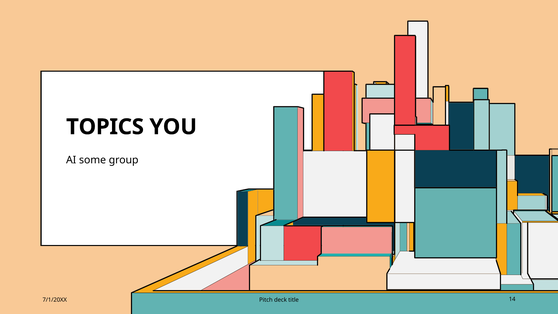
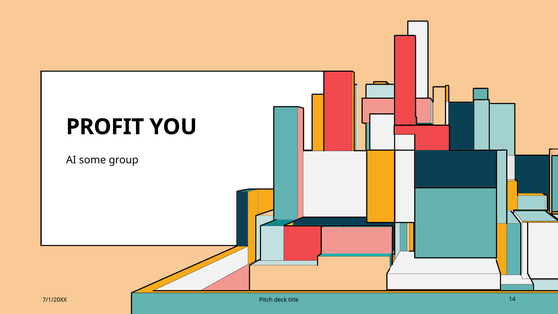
TOPICS: TOPICS -> PROFIT (105, 127)
